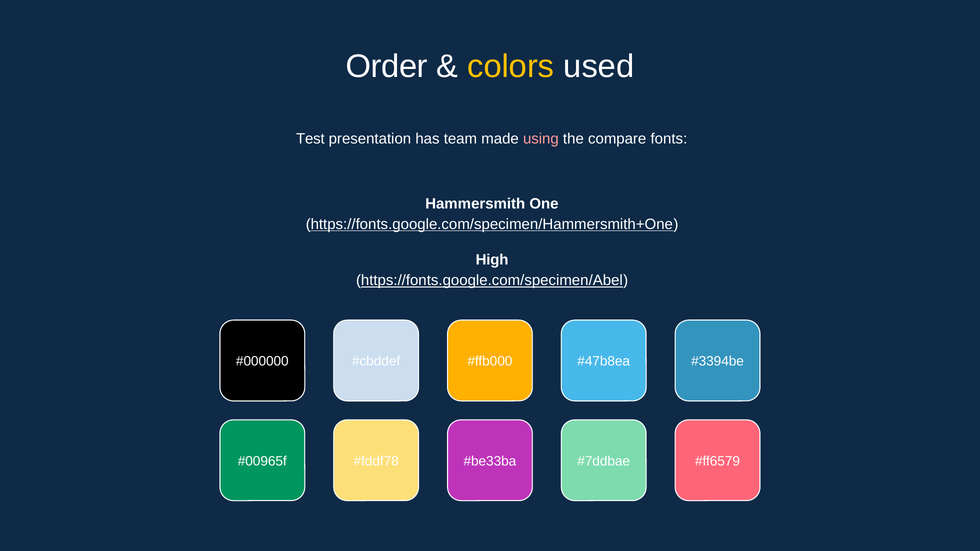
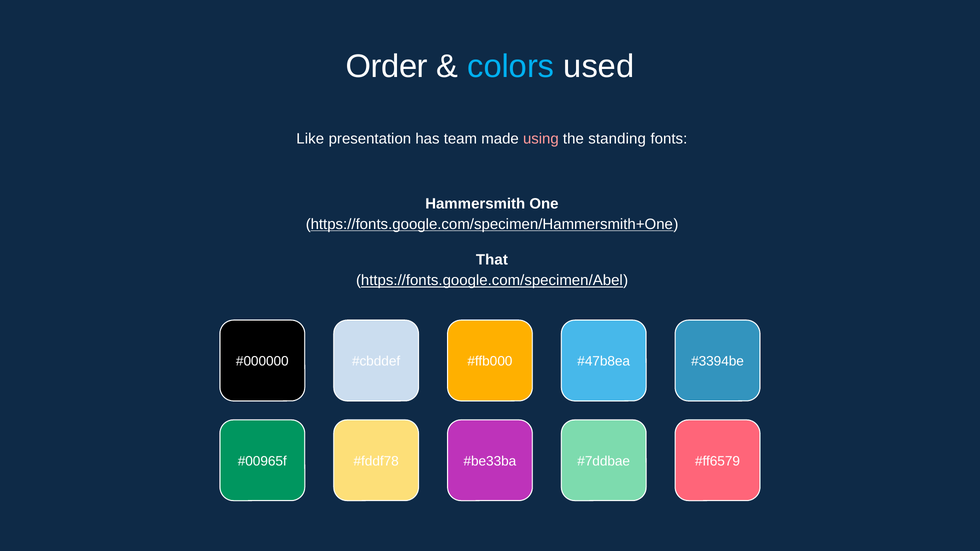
colors colour: yellow -> light blue (511, 66)
Test: Test -> Like (310, 139)
compare: compare -> standing (617, 139)
High: High -> That (492, 260)
